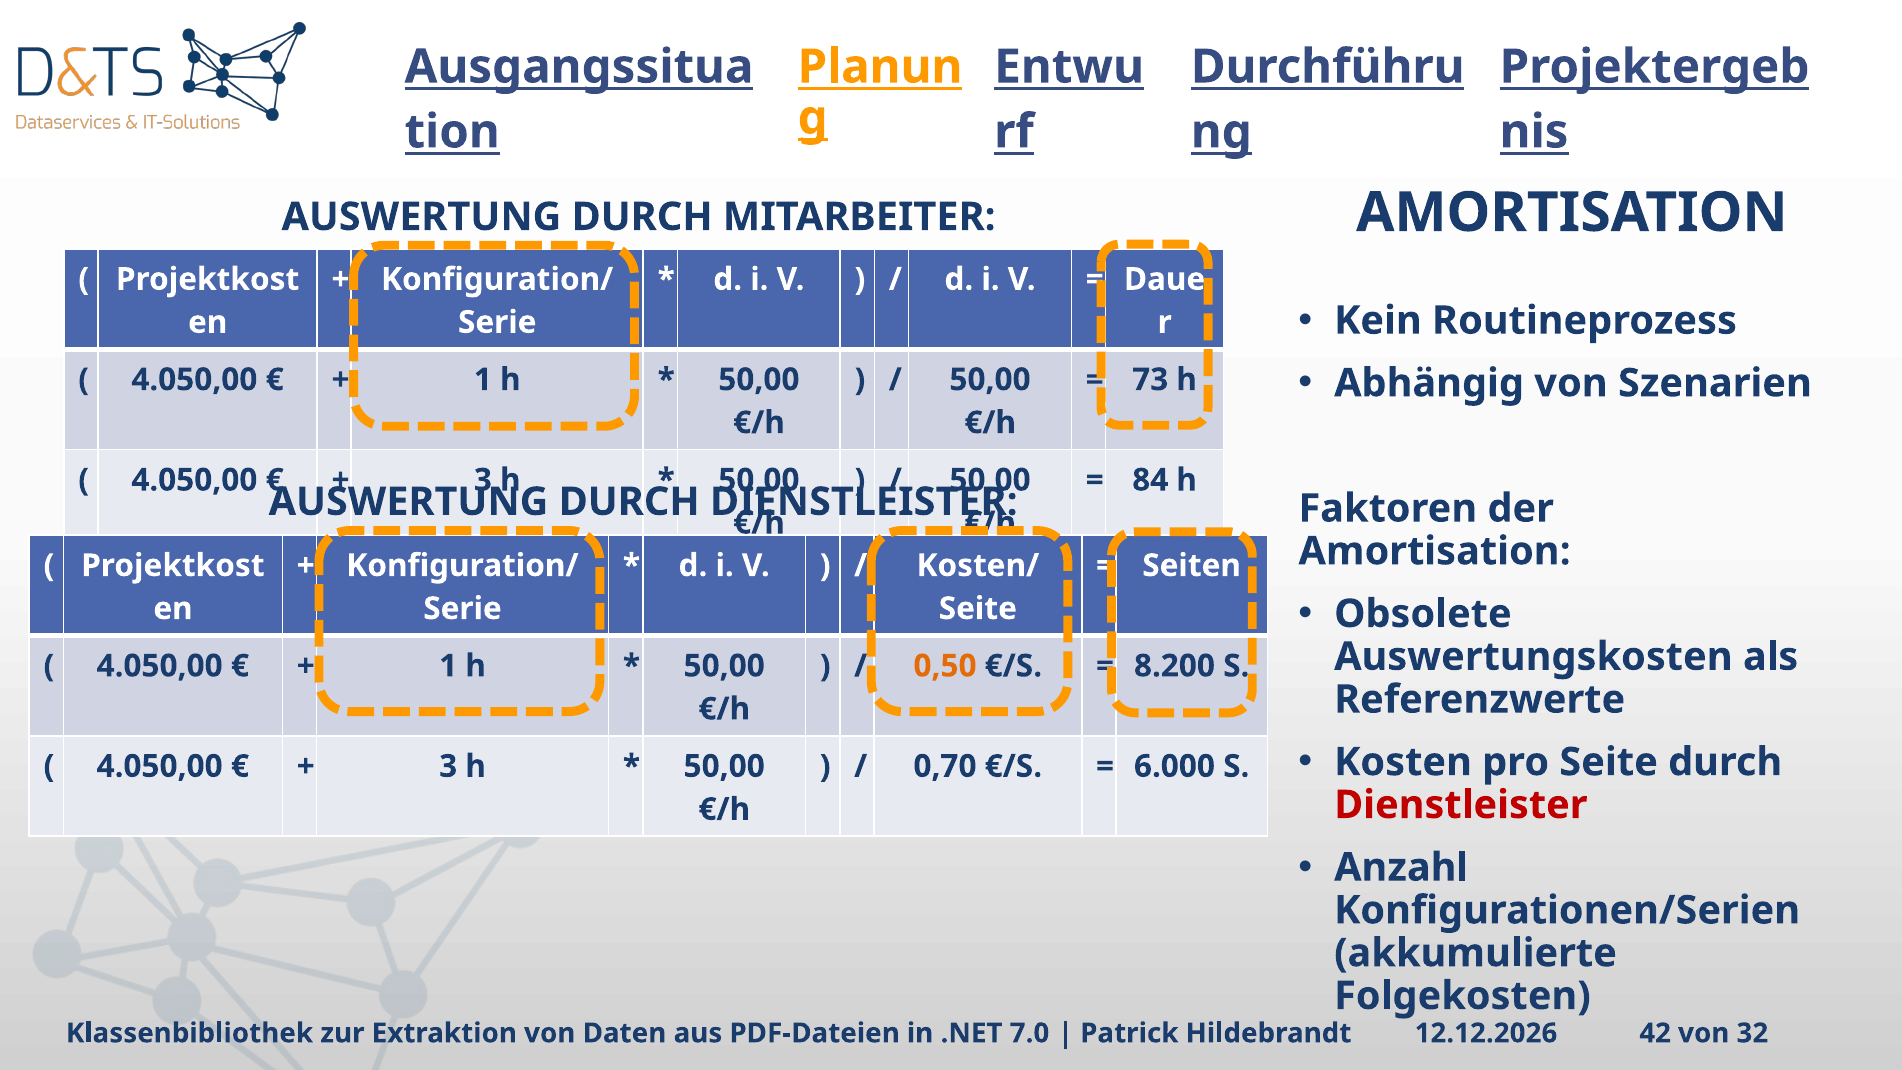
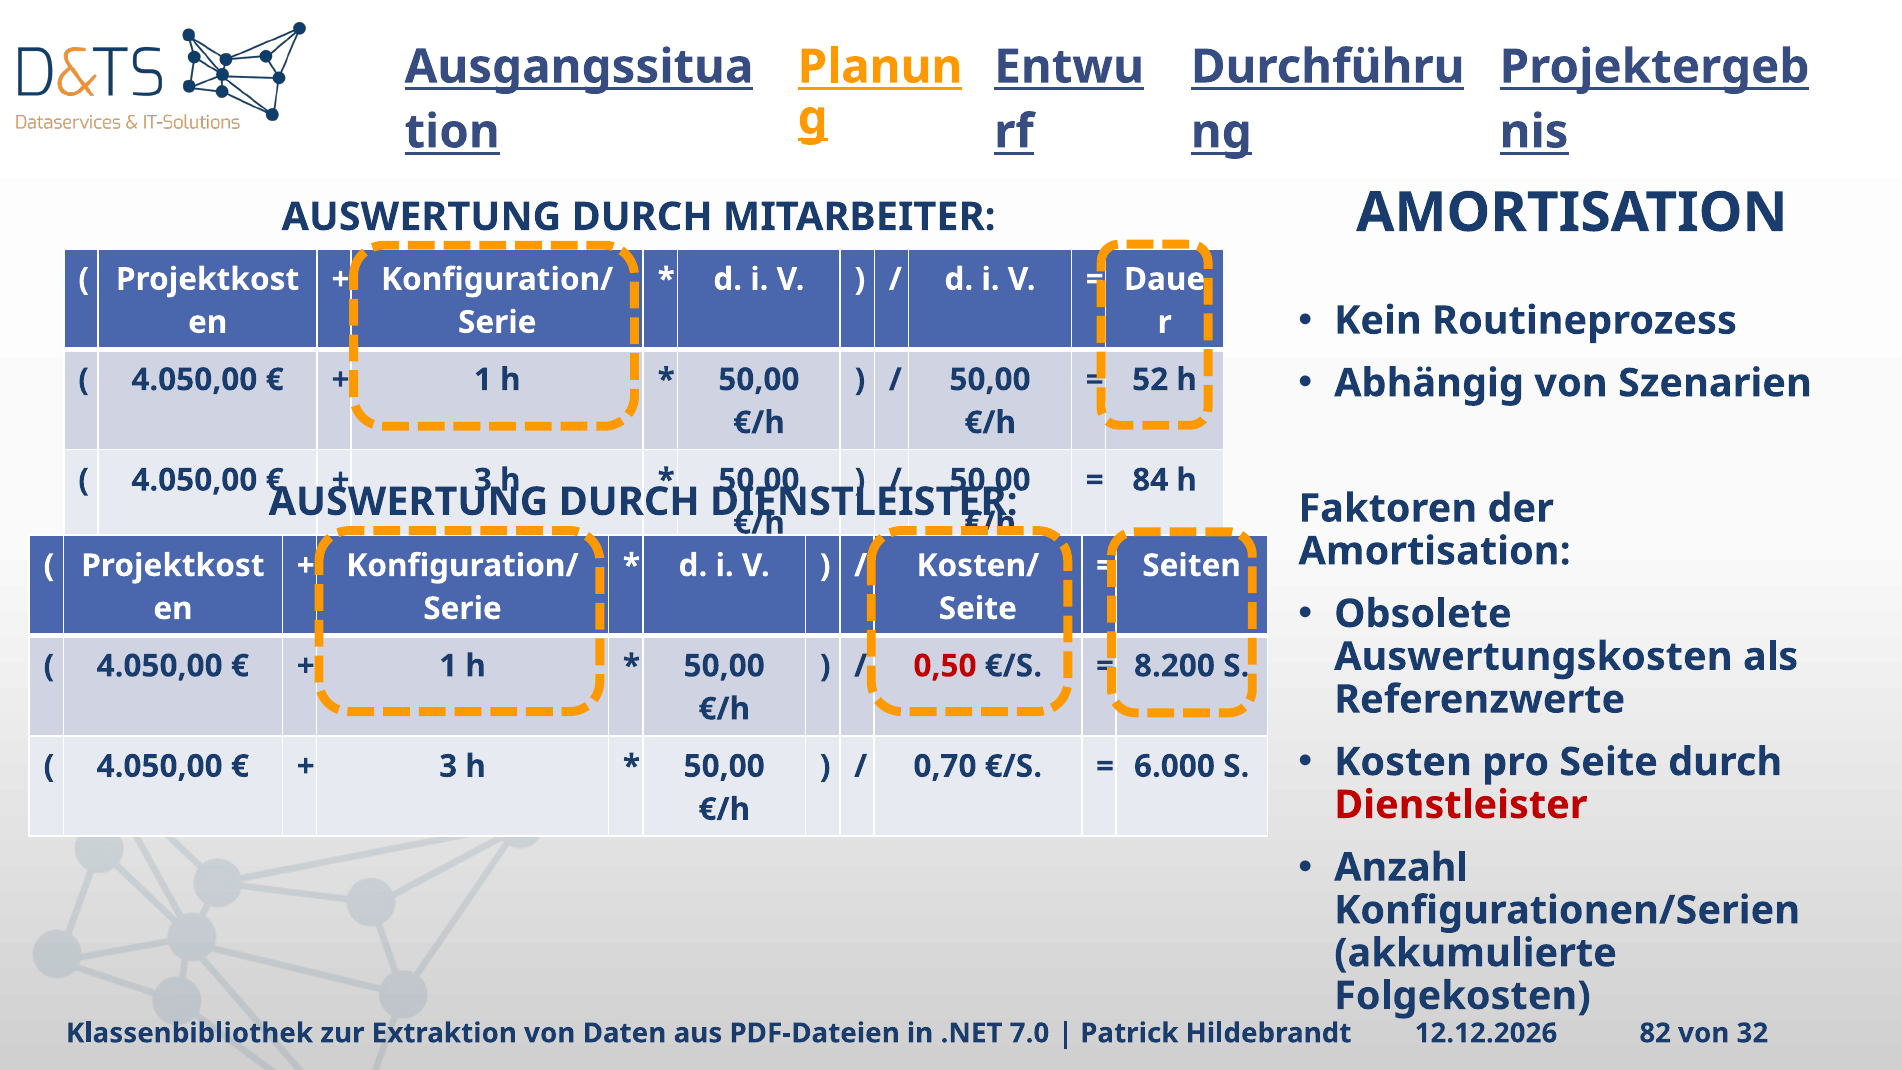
73: 73 -> 52 (1150, 380)
0,50 colour: orange -> red (945, 666)
42: 42 -> 82 (1655, 1033)
